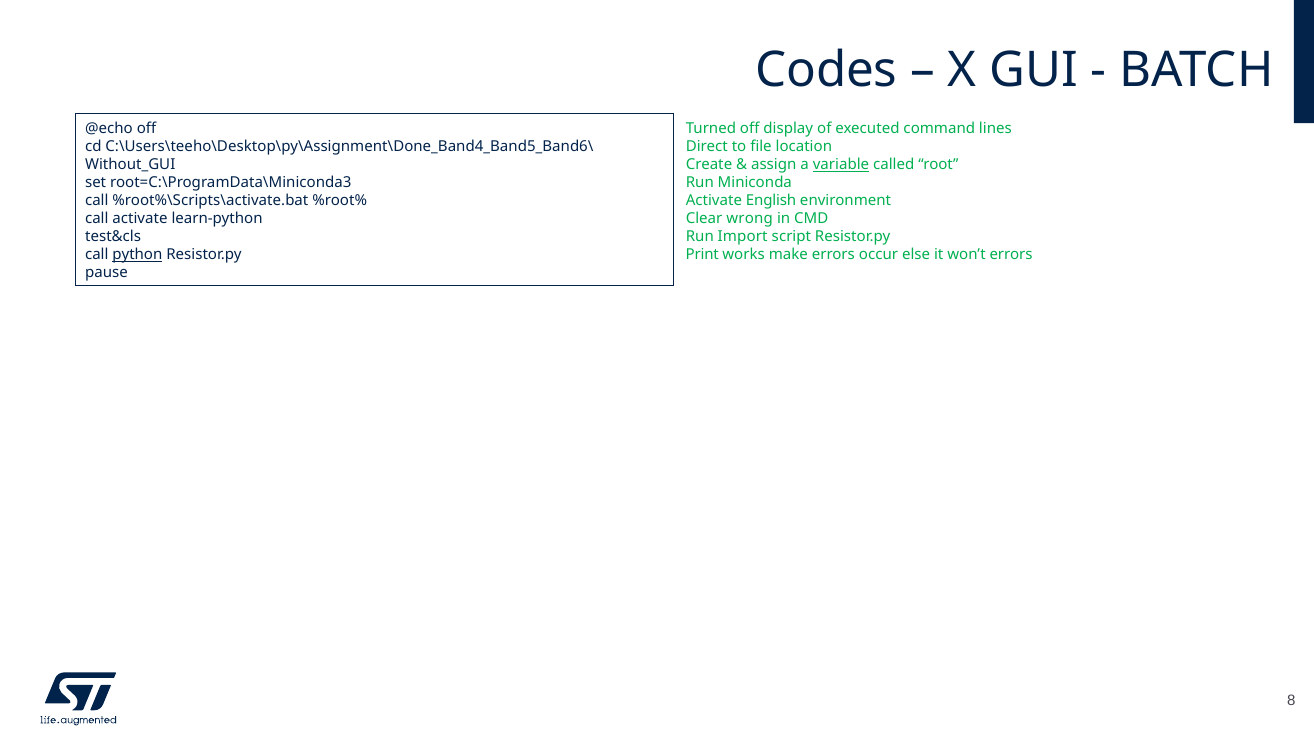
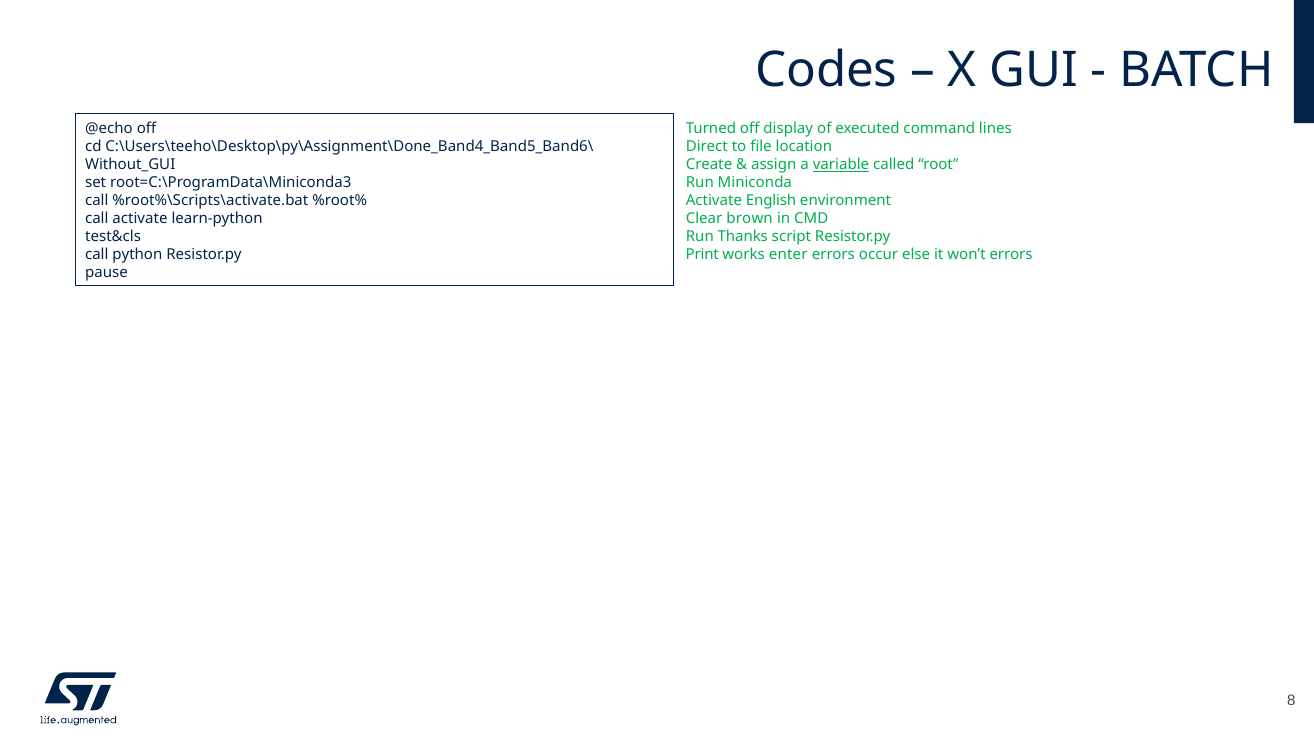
wrong: wrong -> brown (750, 219)
Import: Import -> Thanks (743, 237)
python underline: present -> none (137, 255)
make: make -> enter (788, 255)
